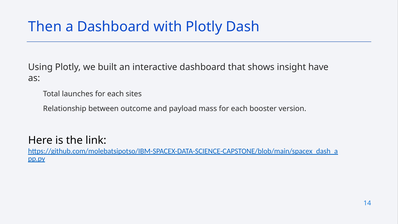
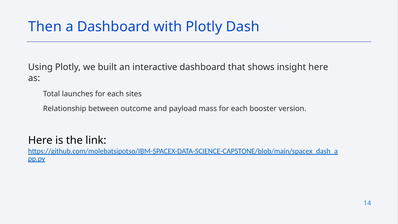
insight have: have -> here (318, 67)
